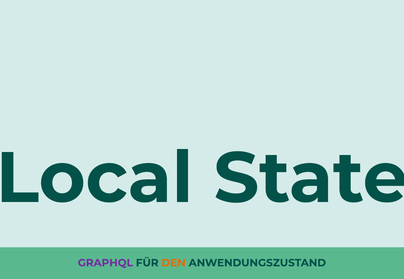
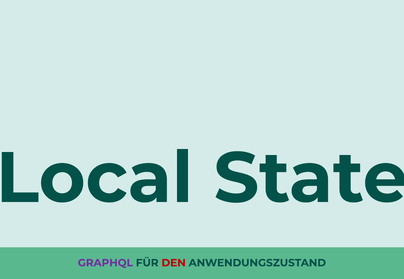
DEN colour: orange -> red (174, 263)
